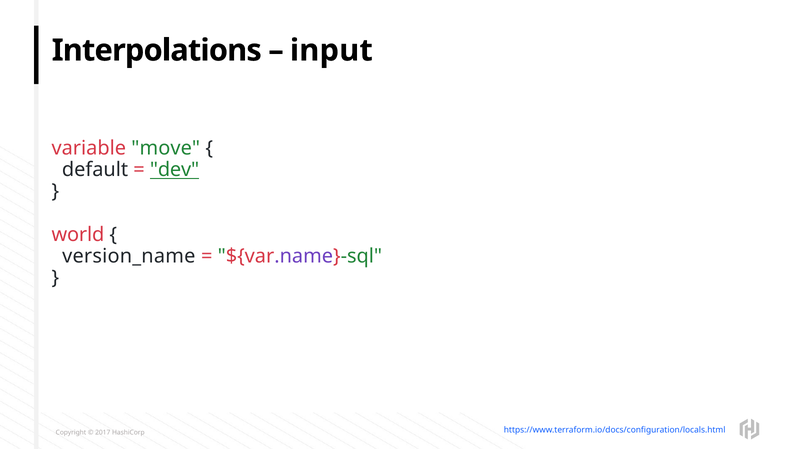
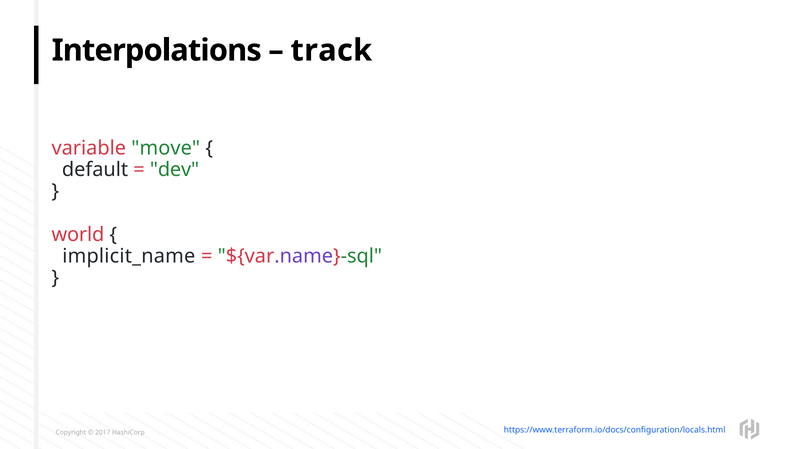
input: input -> track (331, 50)
dev underline: present -> none (175, 170)
version_name: version_name -> implicit_name (129, 256)
